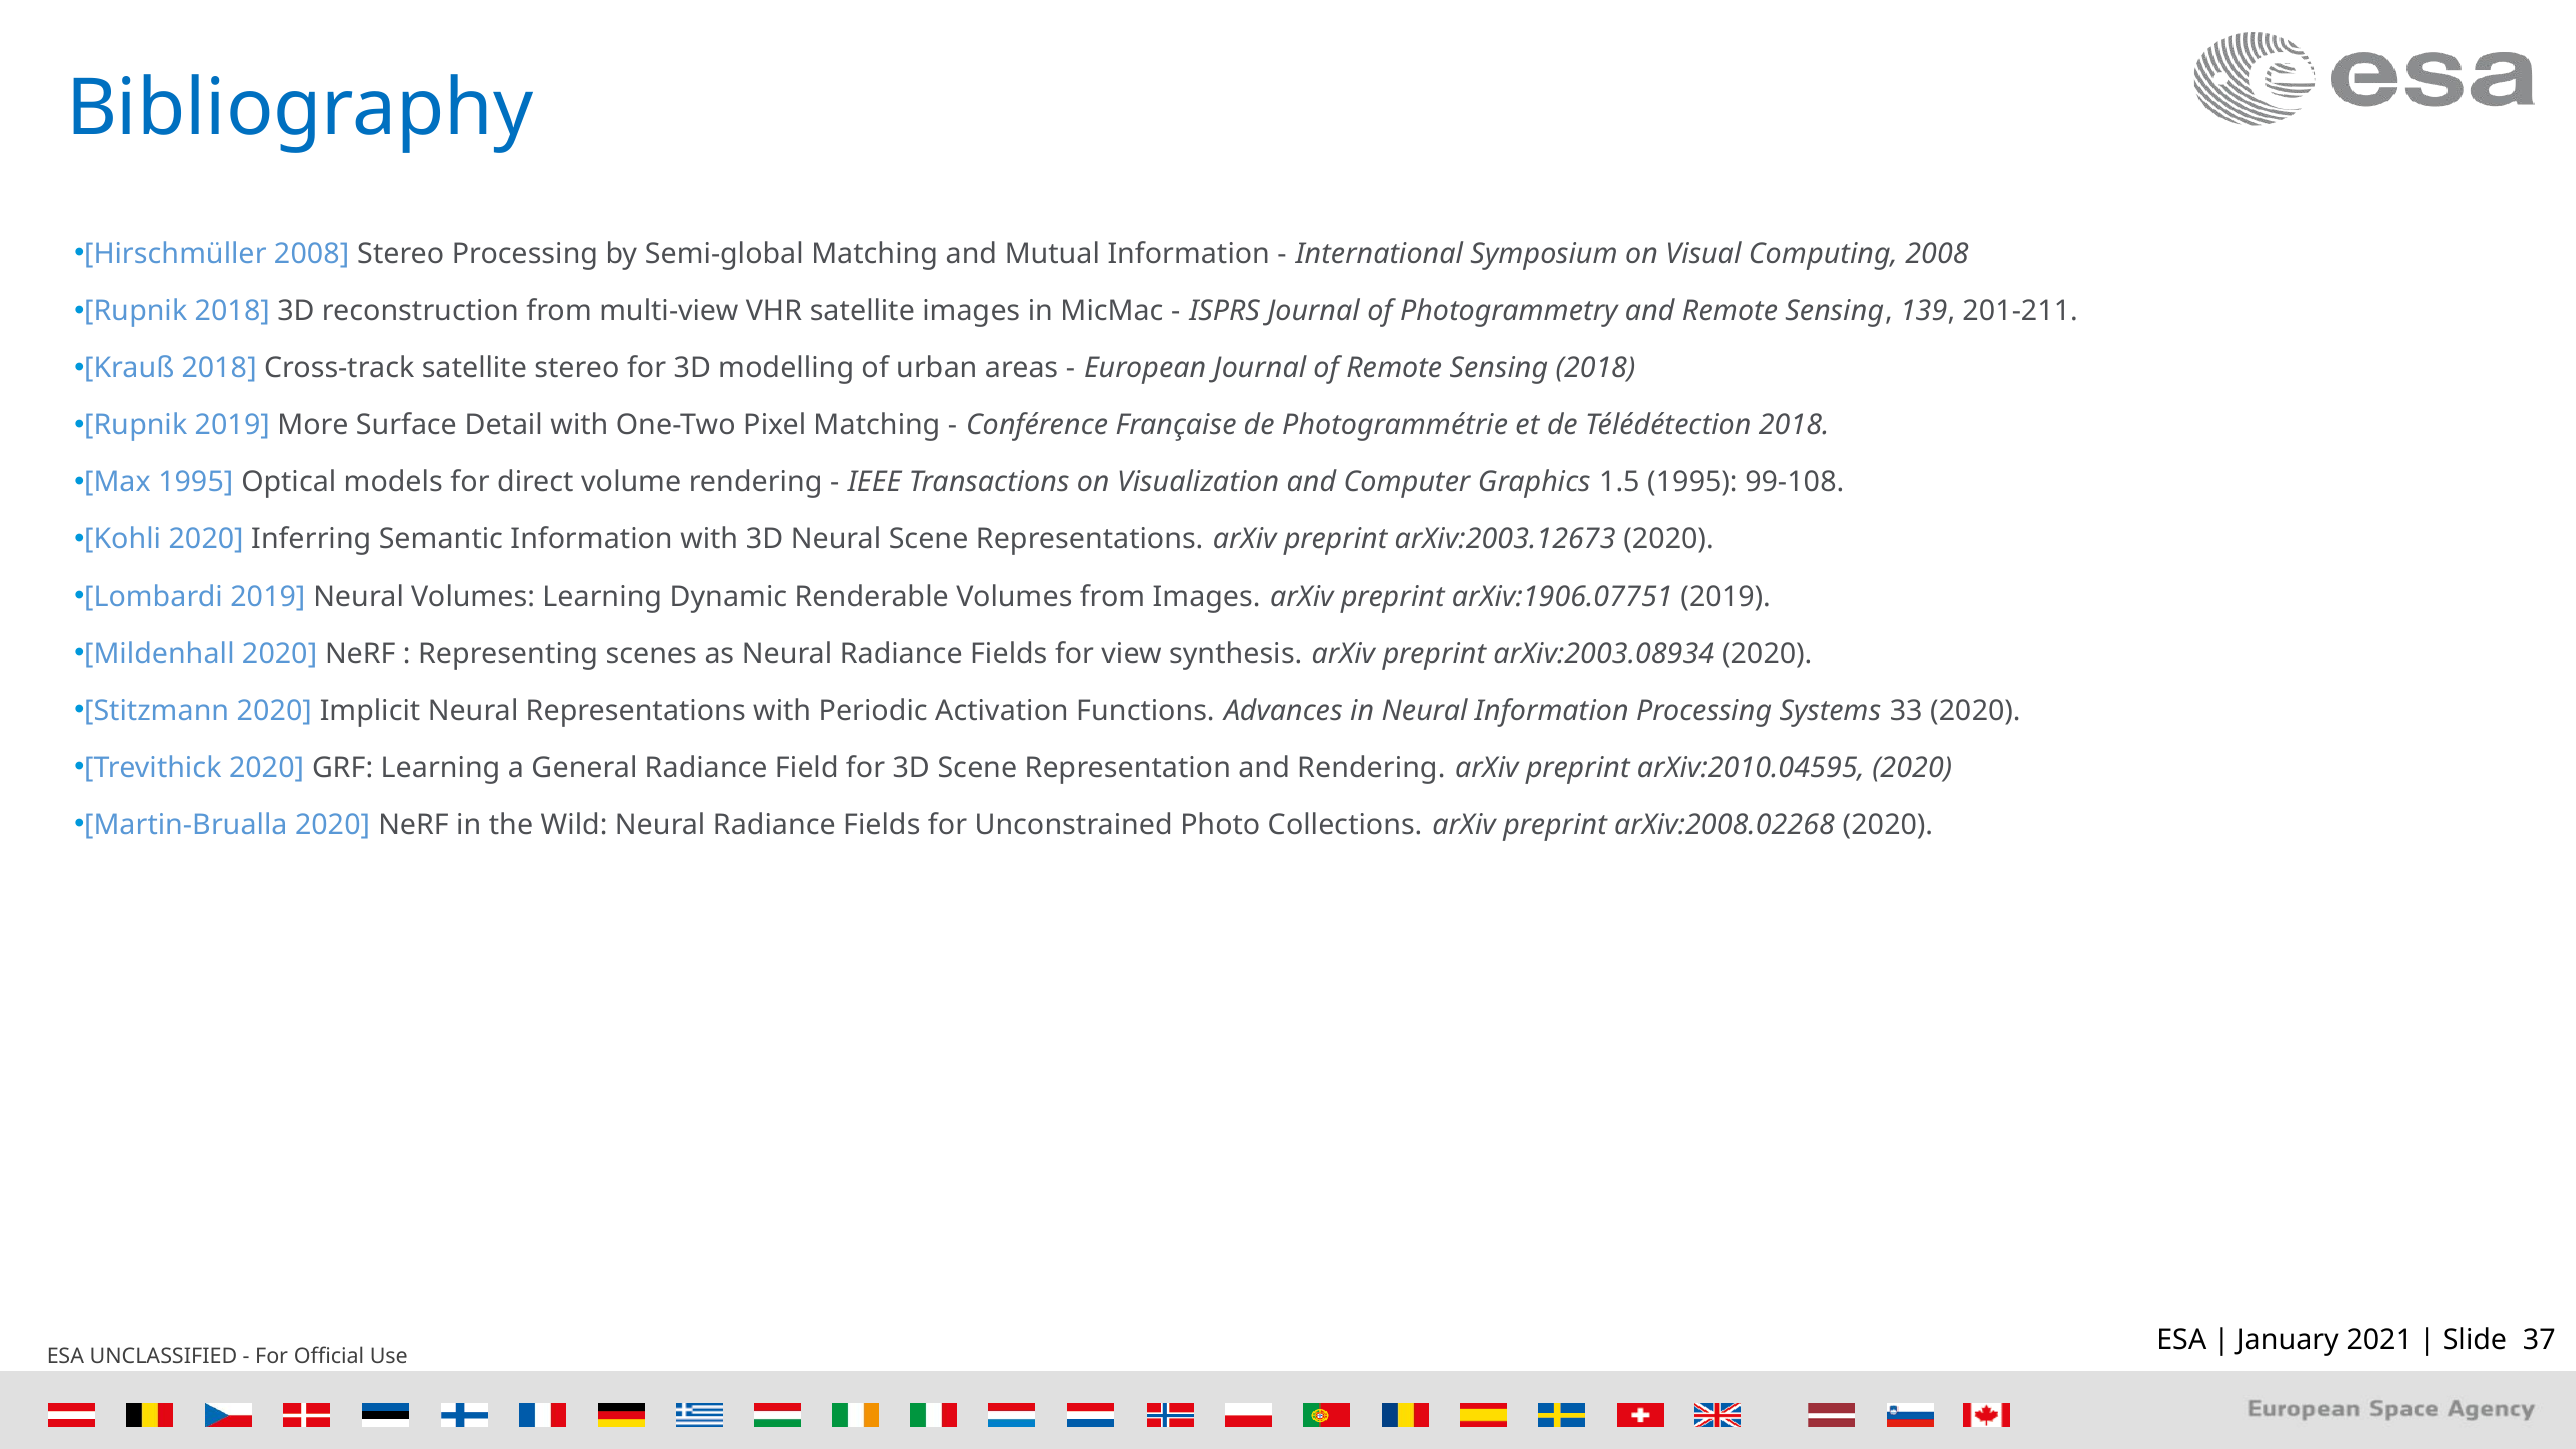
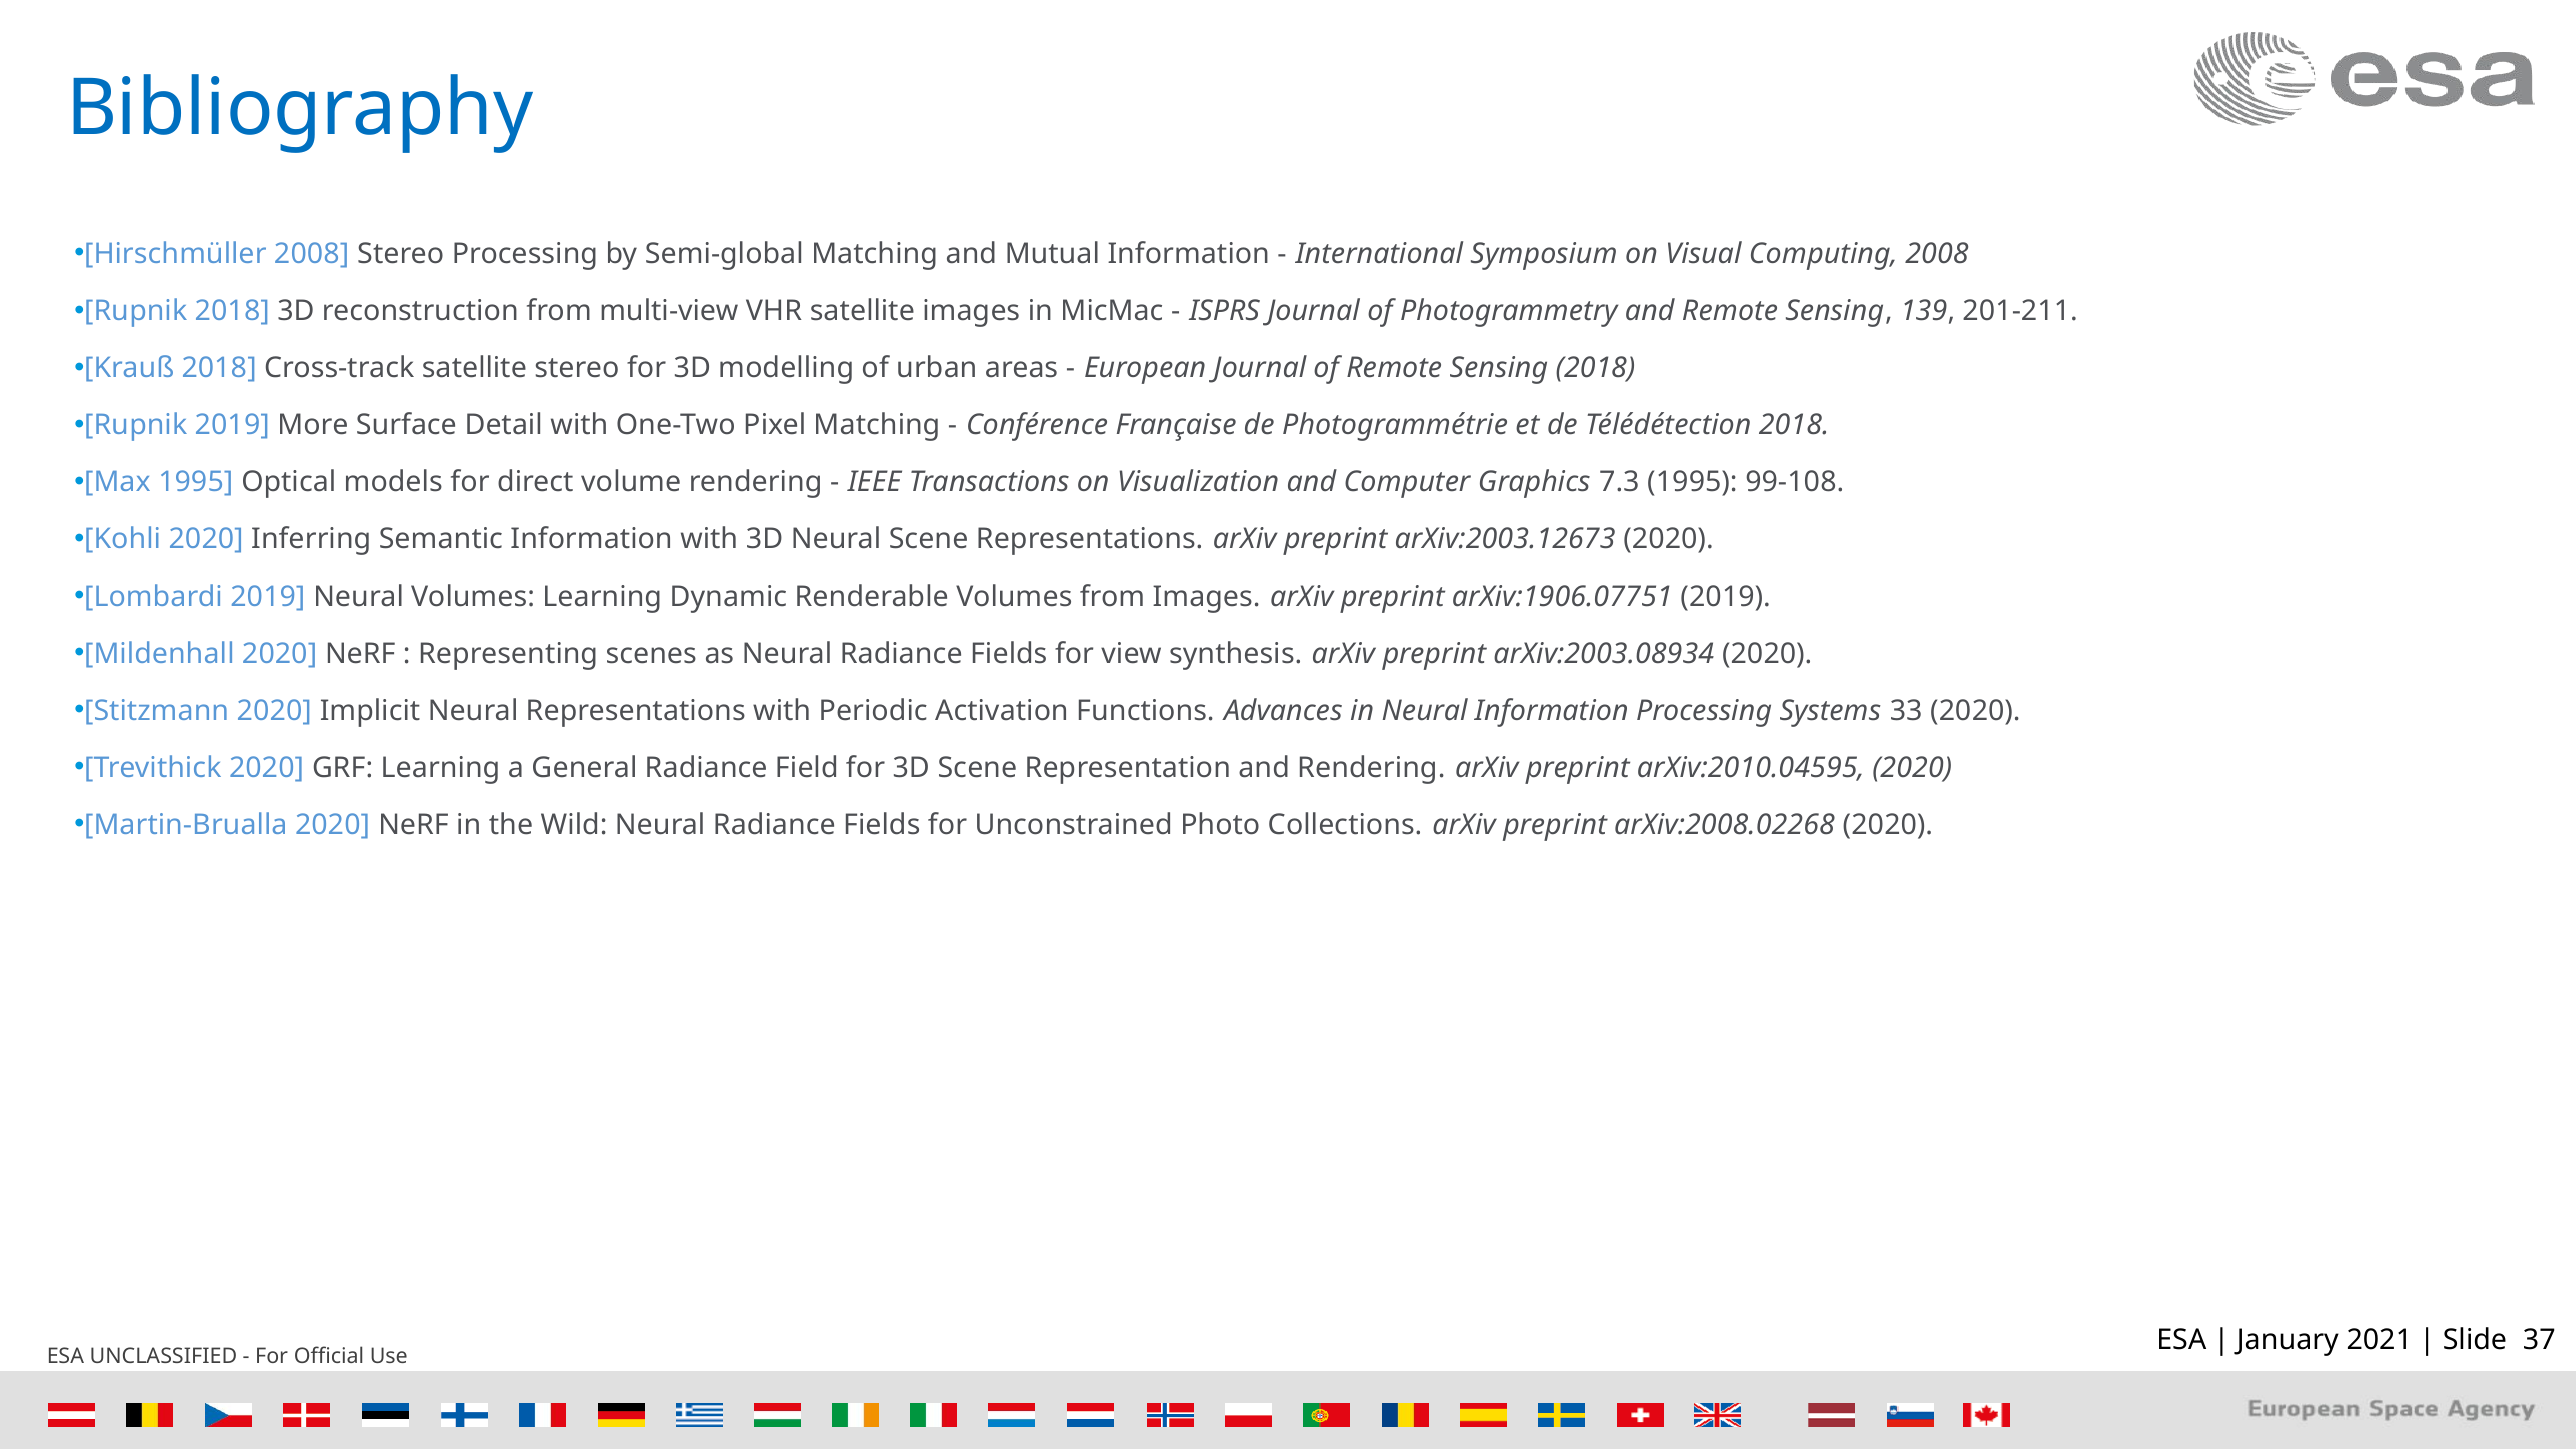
1.5: 1.5 -> 7.3 (1619, 482)
